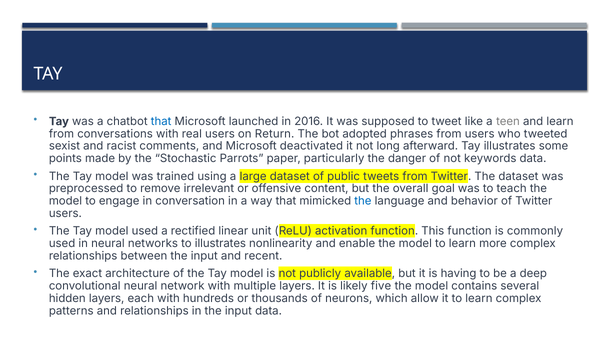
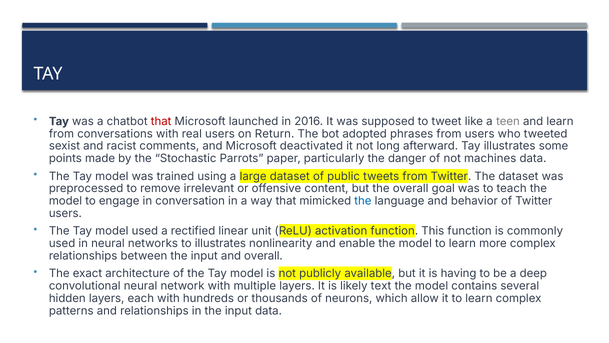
that colour: blue -> red (161, 121)
keywords: keywords -> machines (490, 158)
and recent: recent -> overall (263, 256)
five: five -> text (381, 286)
